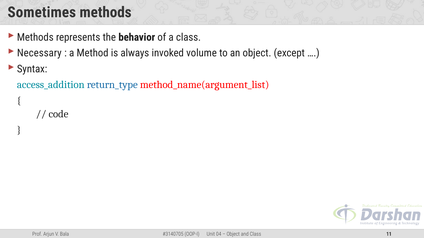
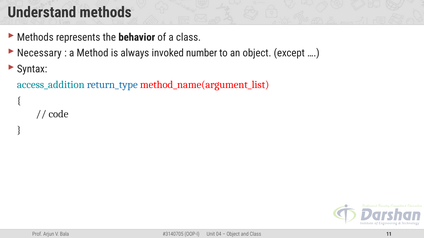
Sometimes: Sometimes -> Understand (42, 12)
volume: volume -> number (202, 53)
